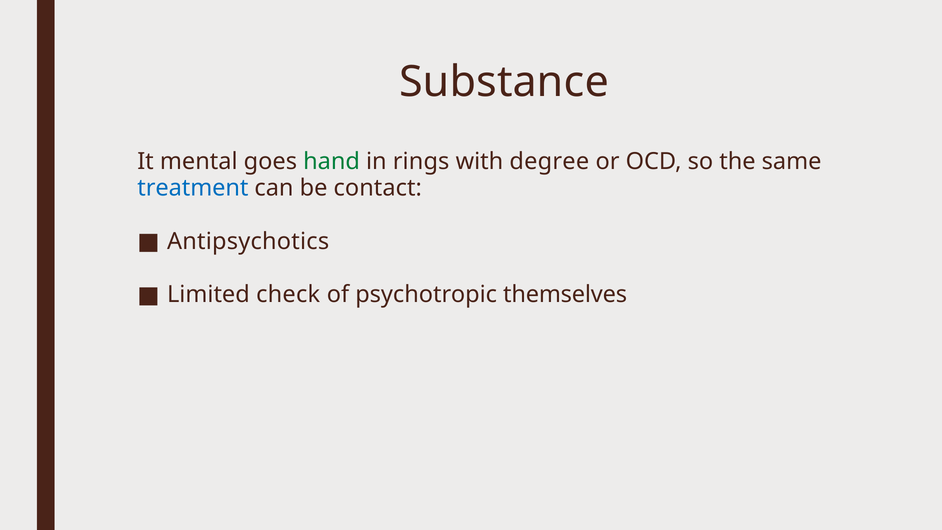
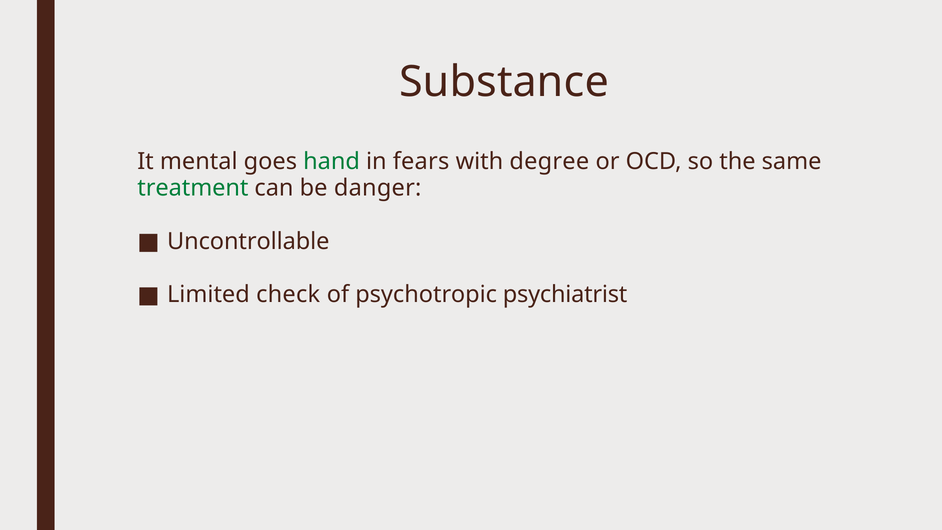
rings: rings -> fears (421, 162)
treatment colour: blue -> green (193, 188)
contact: contact -> danger (378, 188)
Antipsychotics: Antipsychotics -> Uncontrollable (248, 241)
themselves: themselves -> psychiatrist (565, 294)
